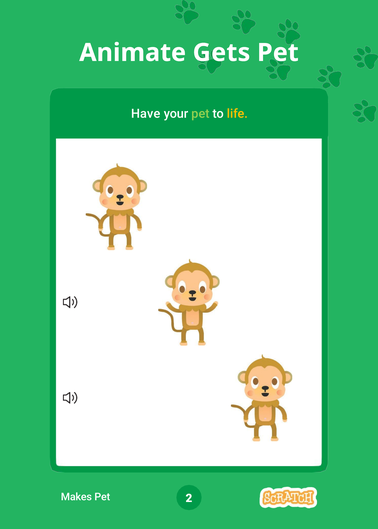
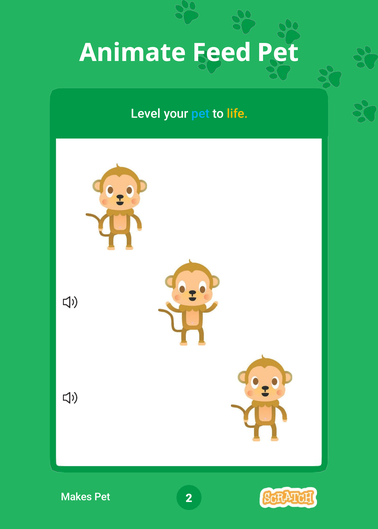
Gets: Gets -> Feed (222, 53)
Have: Have -> Level (146, 114)
pet colour: light green -> light blue (200, 114)
